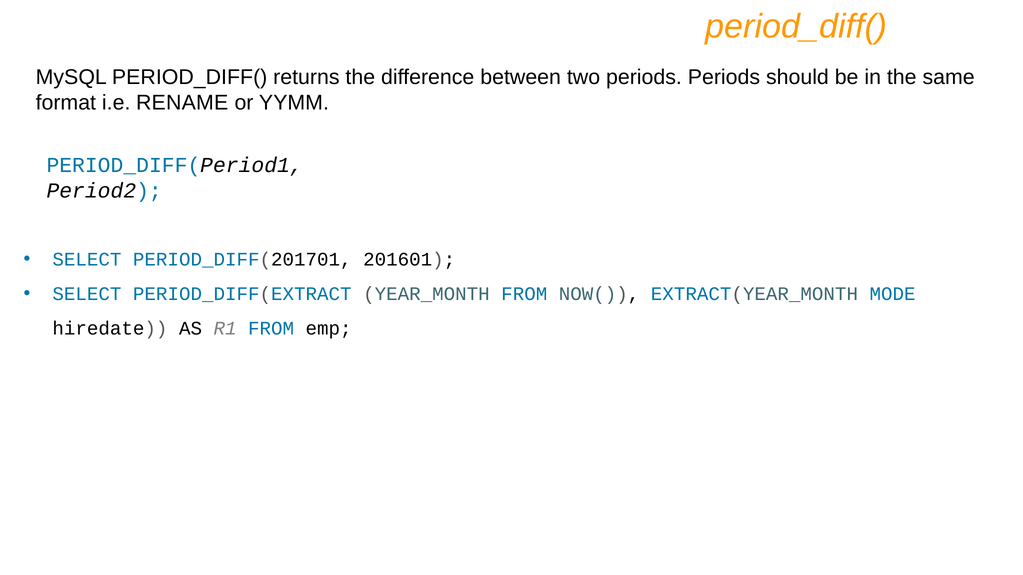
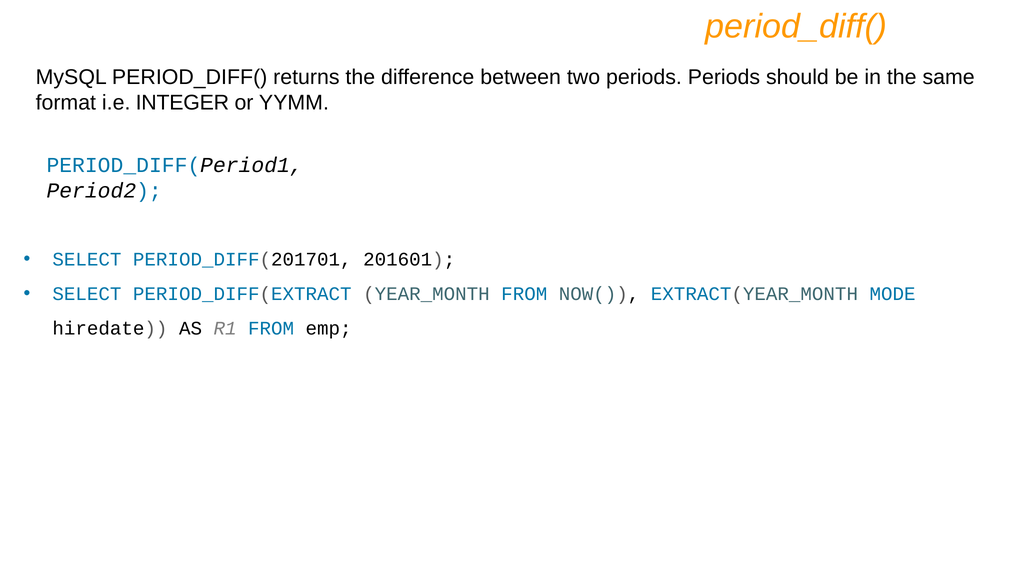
RENAME: RENAME -> INTEGER (182, 103)
